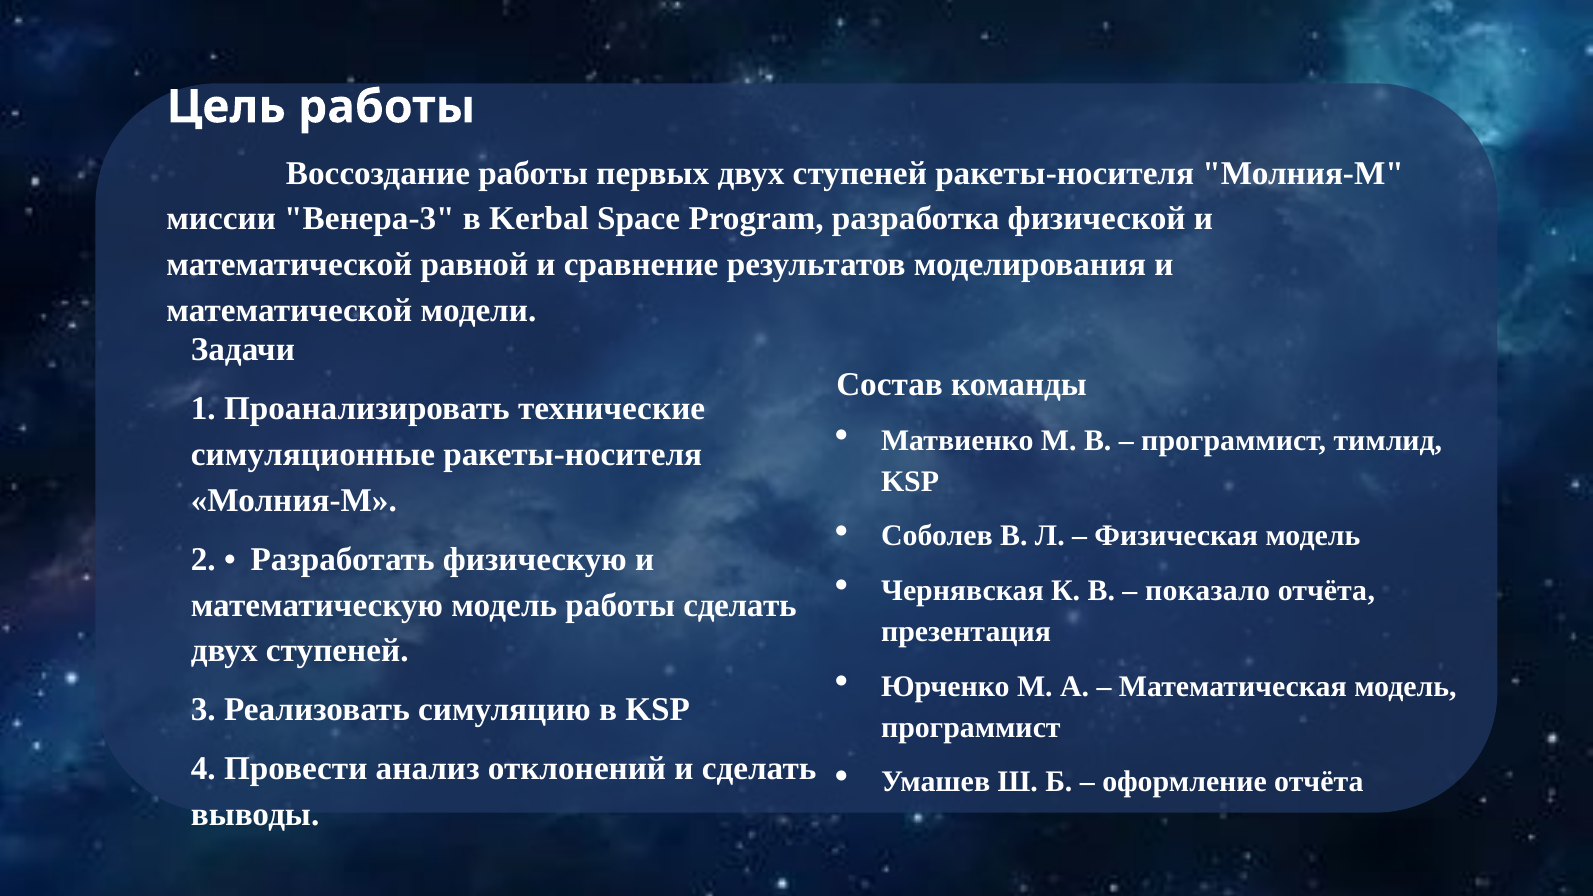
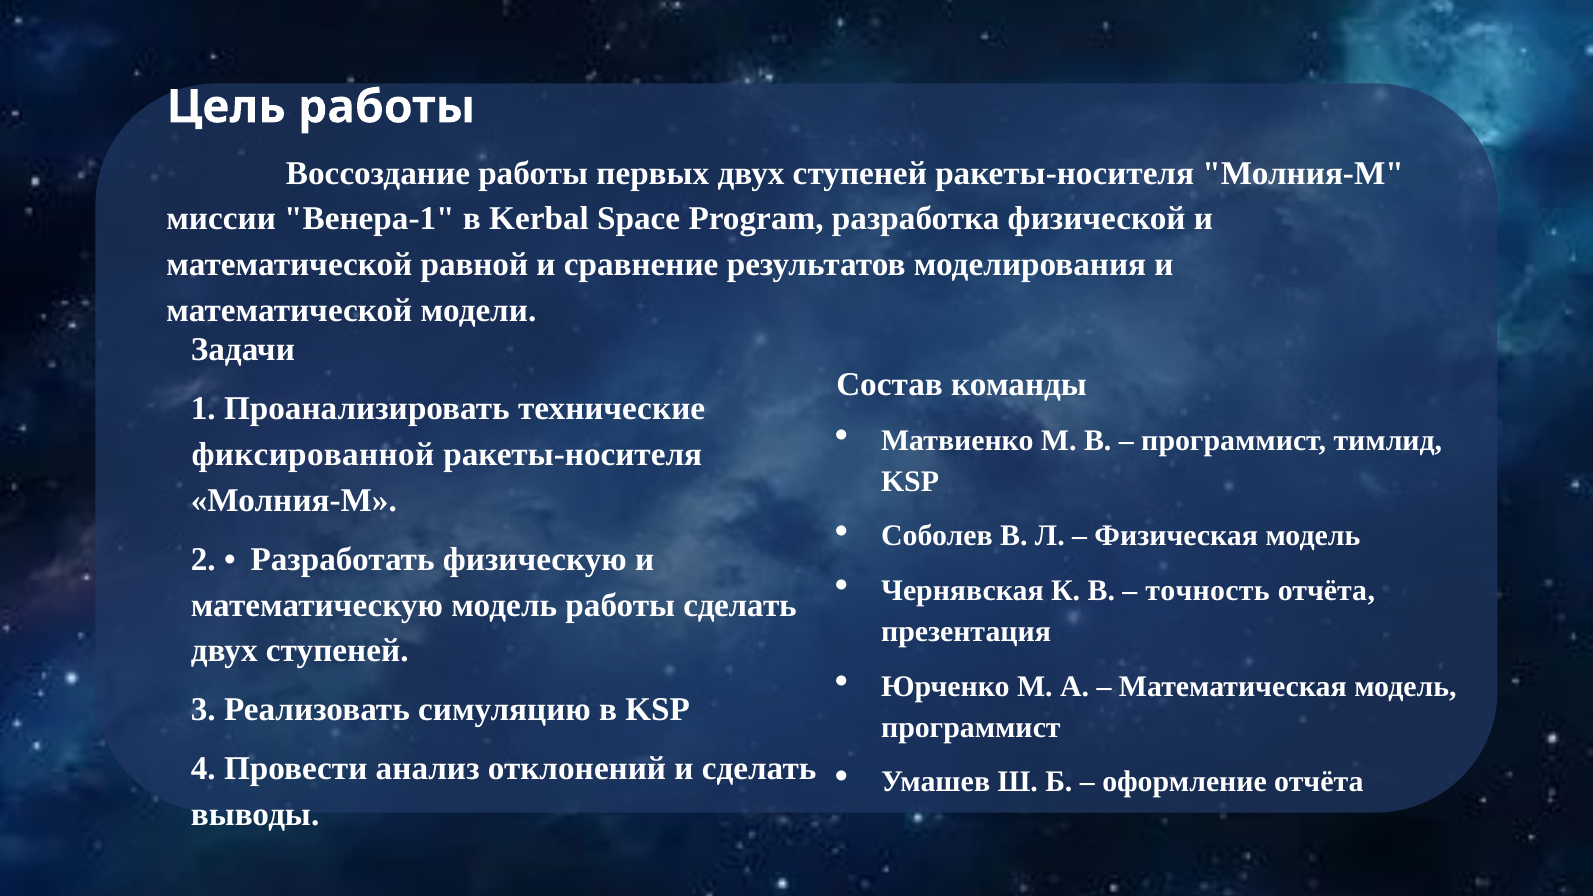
Венера-3: Венера-3 -> Венера-1 (369, 219)
симуляционные: симуляционные -> фиксированной (313, 454)
показало: показало -> точность (1208, 591)
